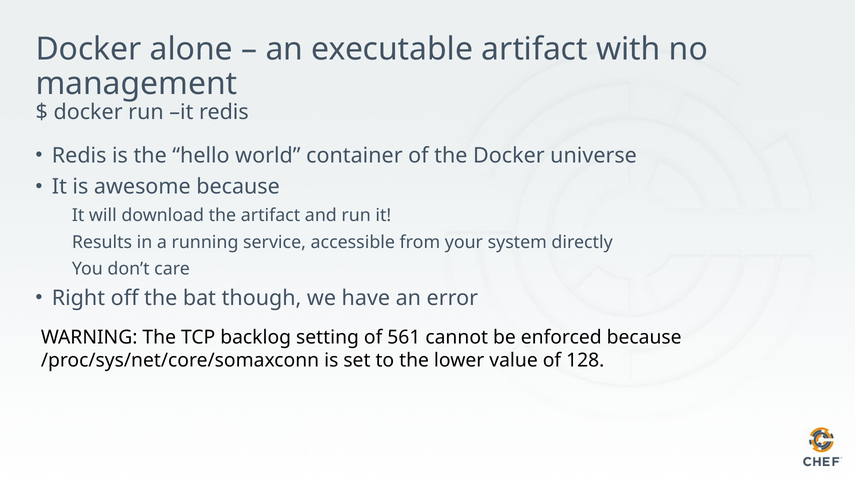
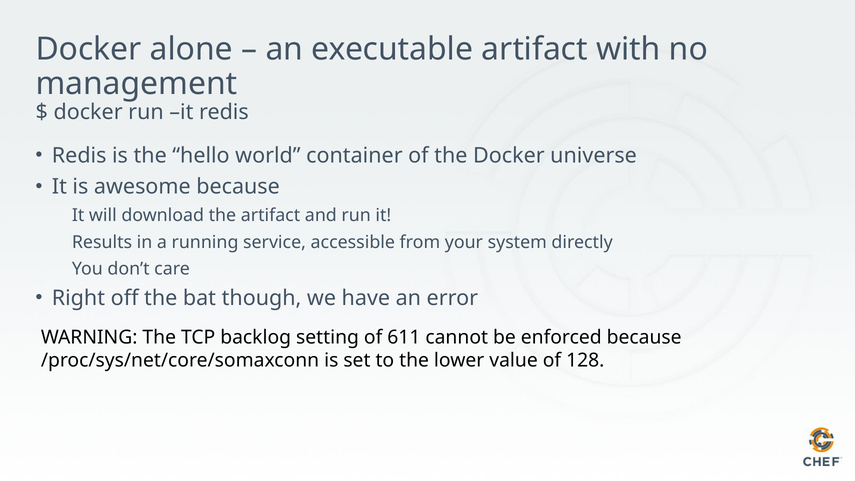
561: 561 -> 611 (404, 337)
